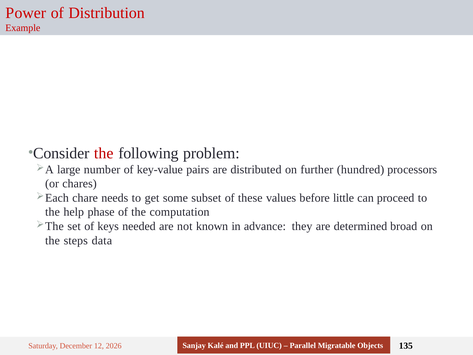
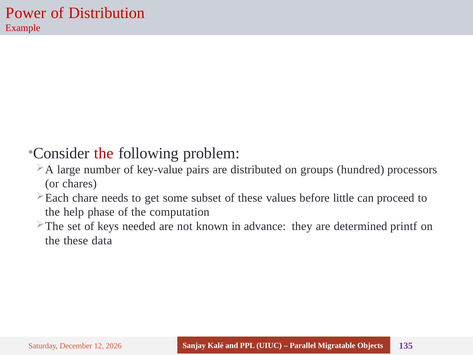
further: further -> groups (317, 169)
broad: broad -> printf (404, 226)
the steps: steps -> these (76, 240)
135 colour: black -> purple (406, 346)
